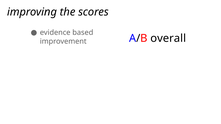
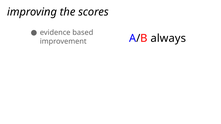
overall: overall -> always (168, 38)
